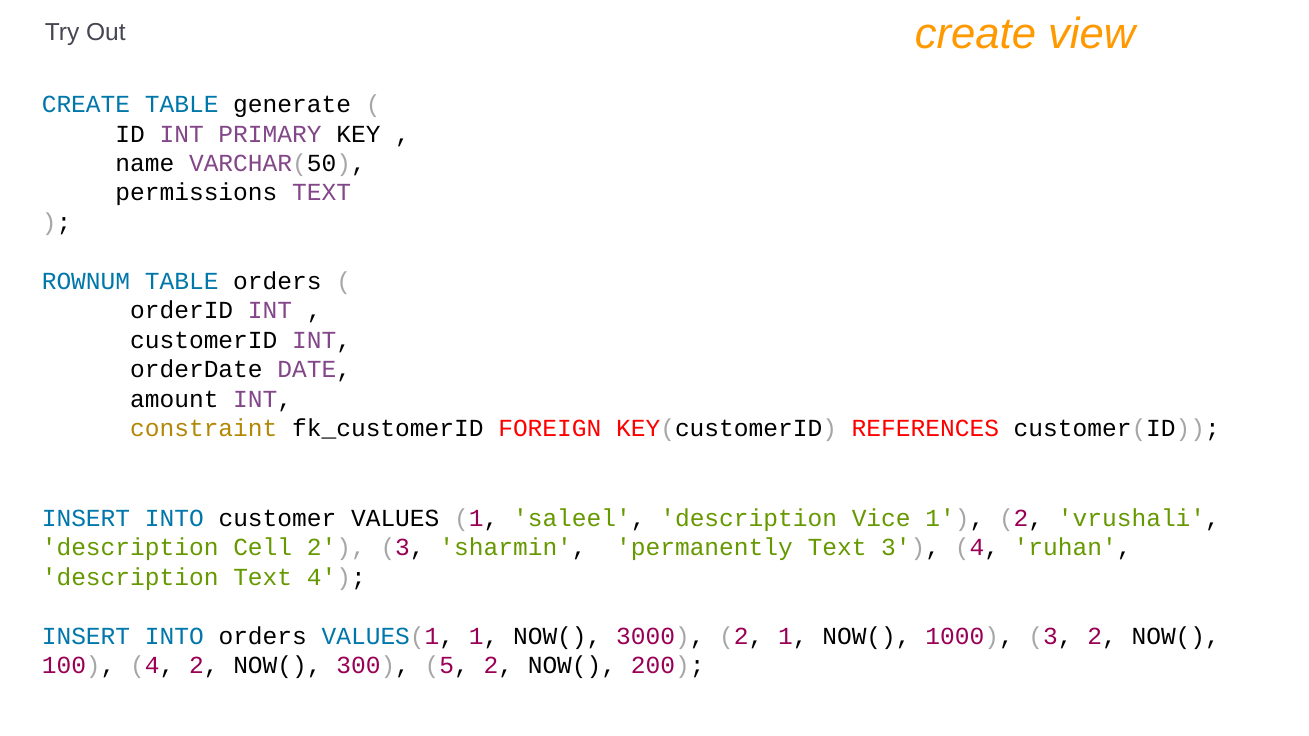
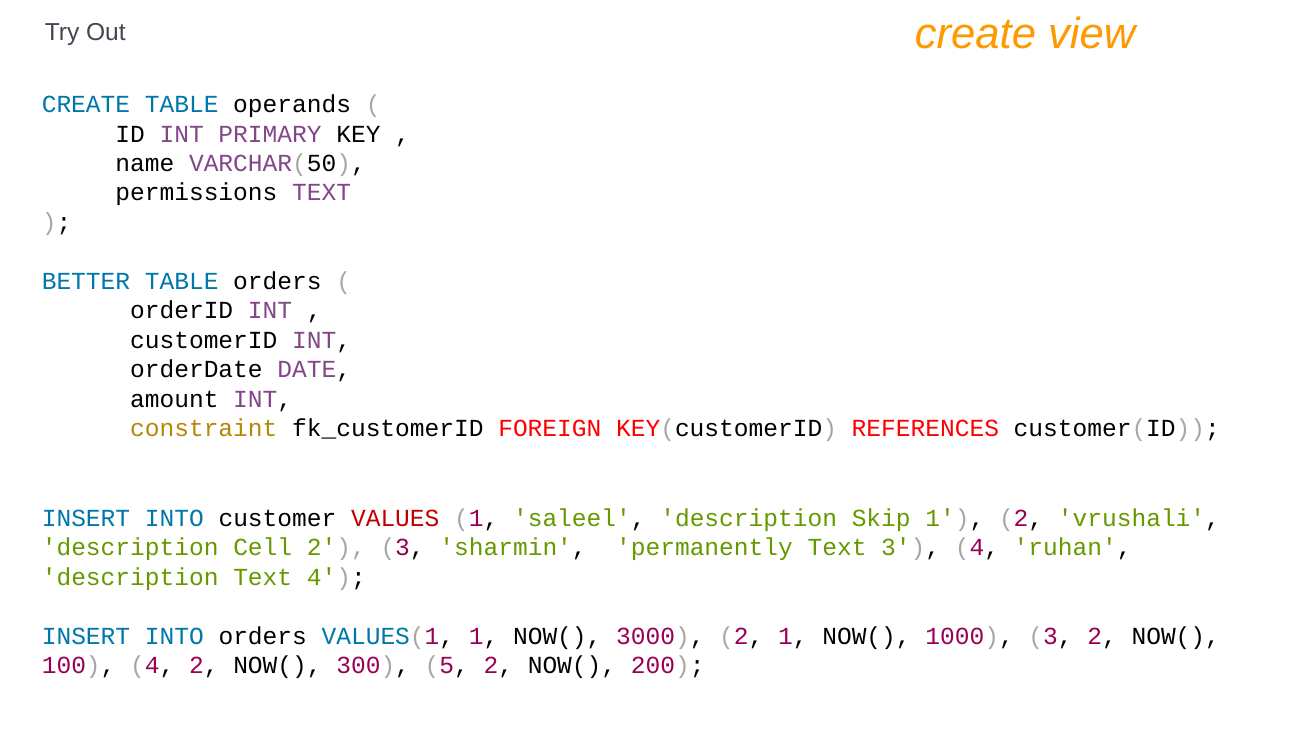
generate: generate -> operands (292, 105)
ROWNUM: ROWNUM -> BETTER (86, 281)
VALUES colour: black -> red (395, 518)
Vice: Vice -> Skip (881, 518)
